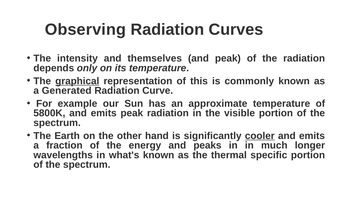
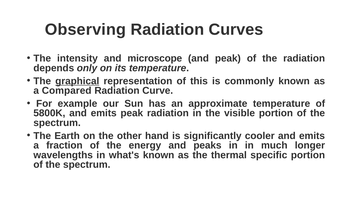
themselves: themselves -> microscope (155, 58)
Generated: Generated -> Compared (67, 91)
cooler underline: present -> none (260, 136)
